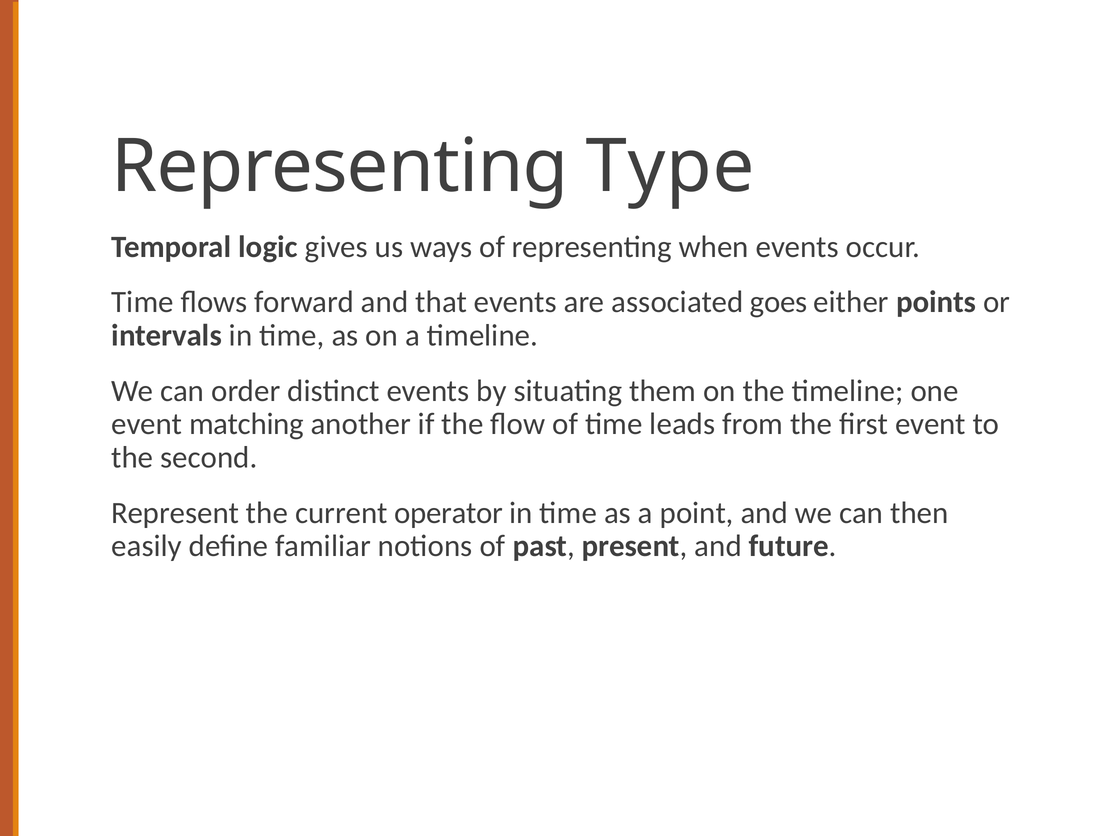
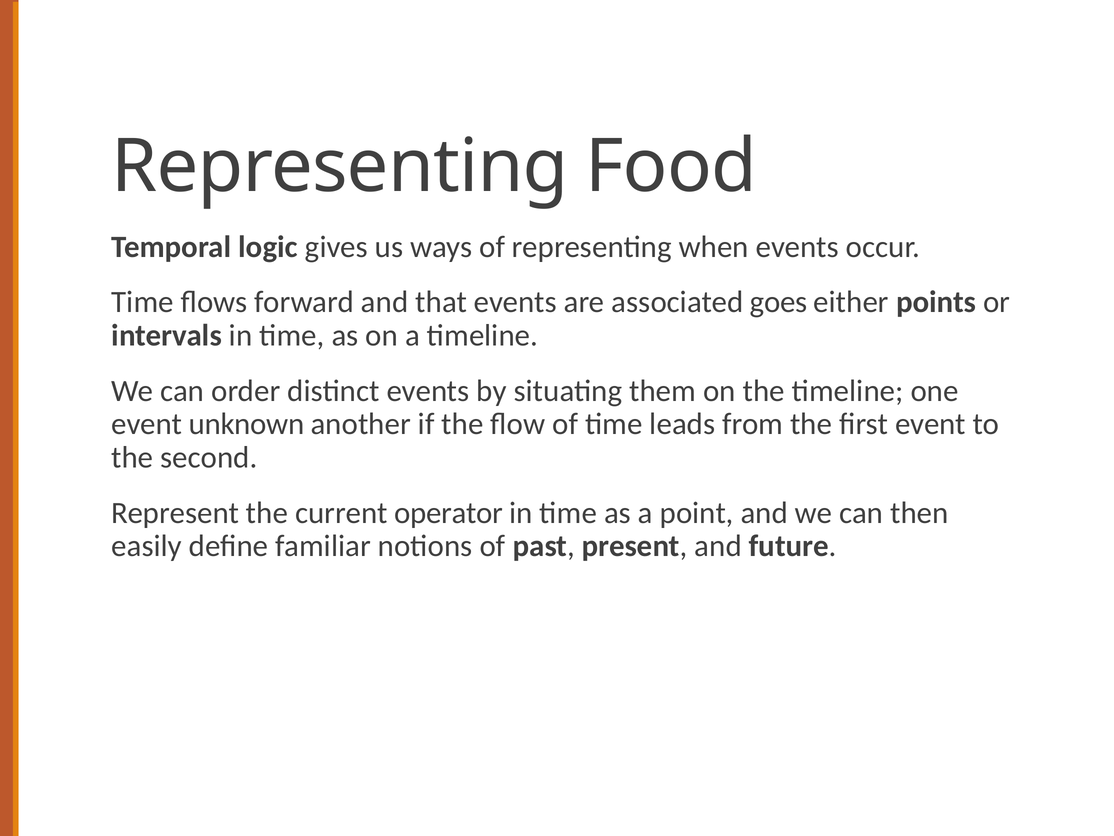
Type: Type -> Food (671, 166)
matching: matching -> unknown (247, 424)
